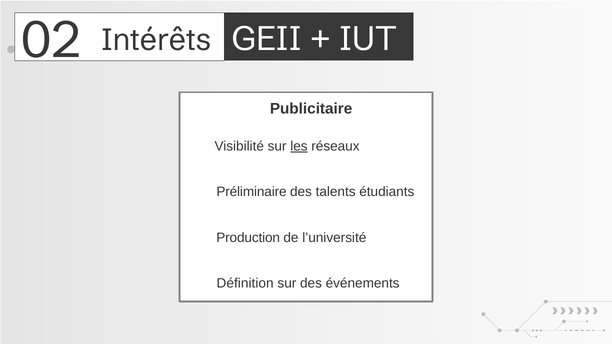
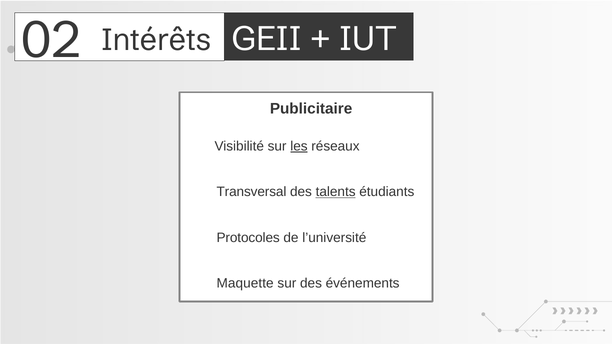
Préliminaire: Préliminaire -> Transversal (251, 192)
talents underline: none -> present (336, 192)
Production: Production -> Protocoles (248, 238)
Définition: Définition -> Maquette (245, 284)
